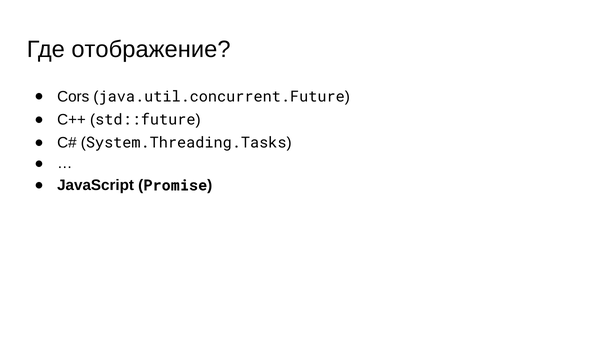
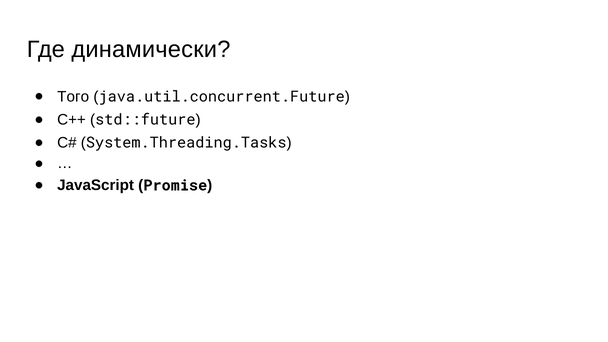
отображение: отображение -> динамически (151, 49)
Cors: Cors -> Того (73, 97)
